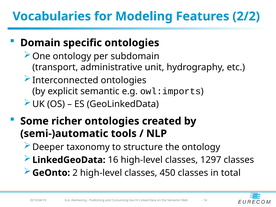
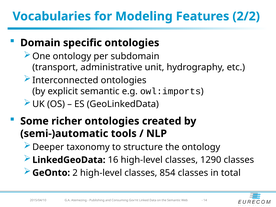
1297: 1297 -> 1290 (211, 160)
450: 450 -> 854 (168, 173)
